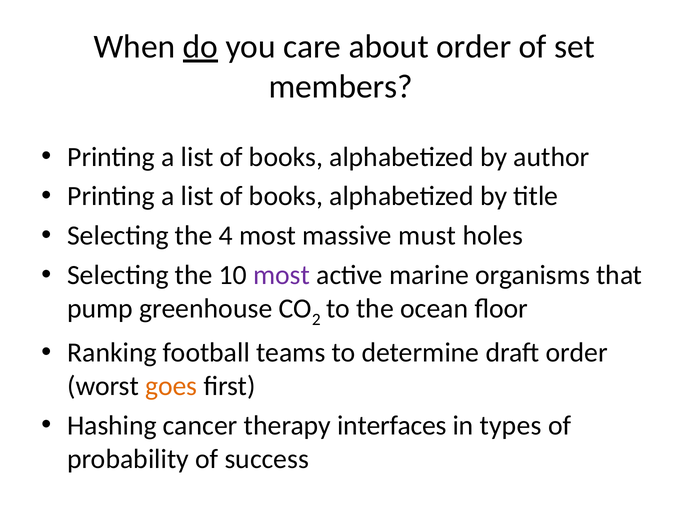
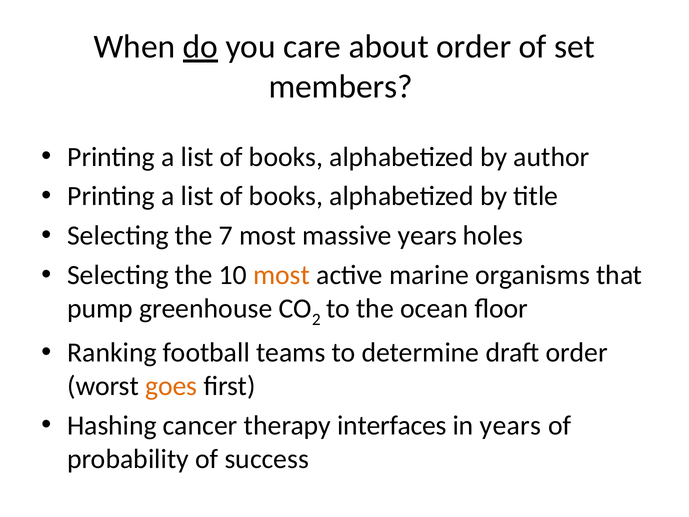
4: 4 -> 7 (226, 236)
massive must: must -> years (427, 236)
most colour: purple -> orange (282, 275)
in types: types -> years (511, 425)
